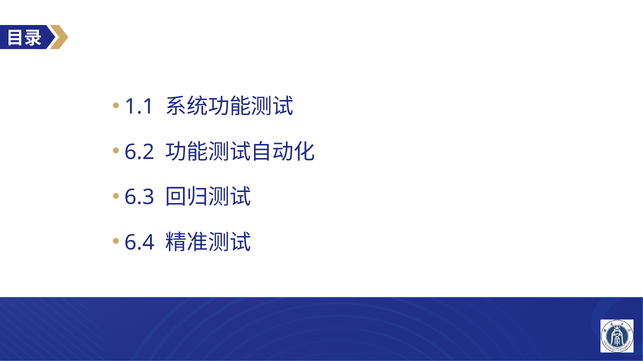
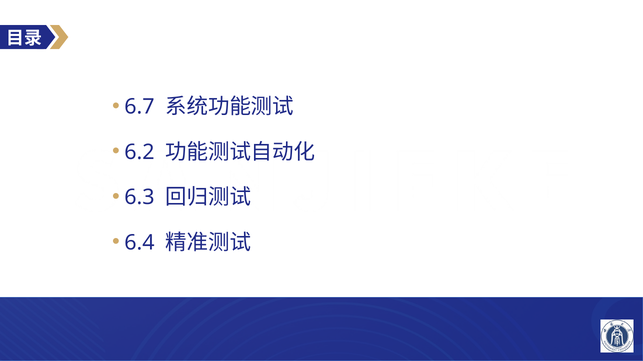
1.1: 1.1 -> 6.7 (139, 107)
